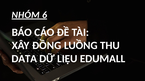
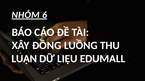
DATA: DATA -> LUẬN (24, 59)
